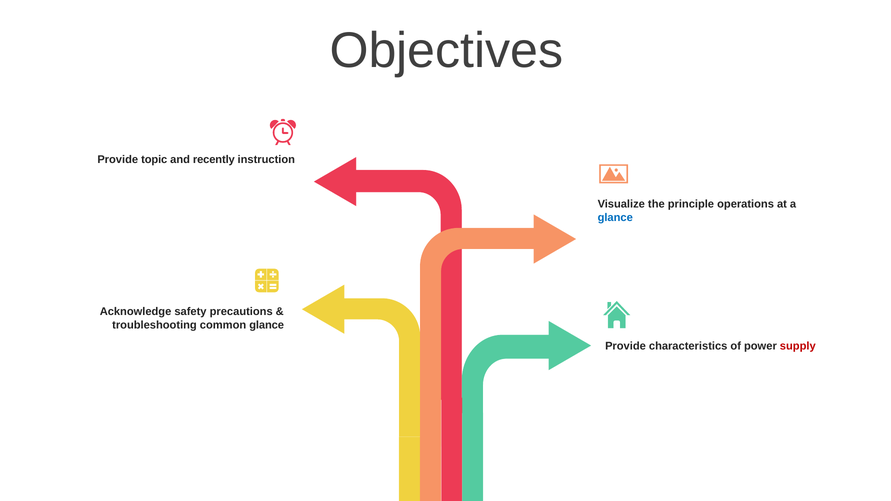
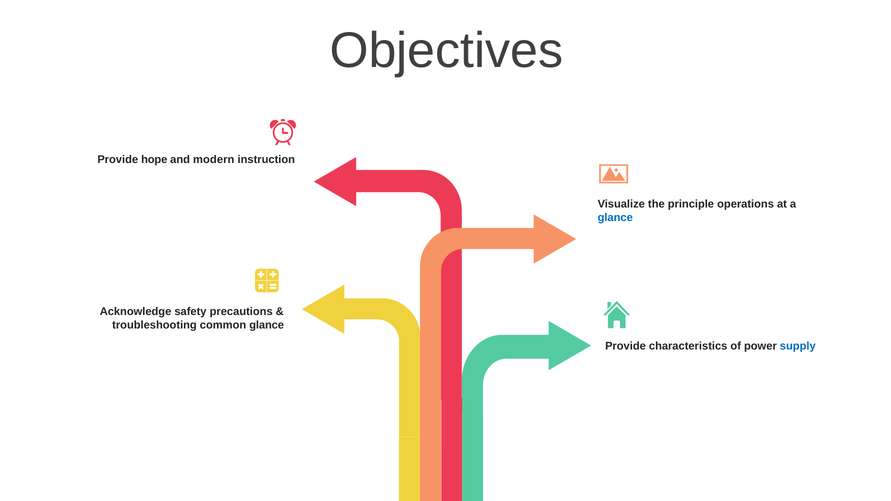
topic: topic -> hope (154, 160)
recently: recently -> modern (214, 160)
supply colour: red -> blue (798, 346)
